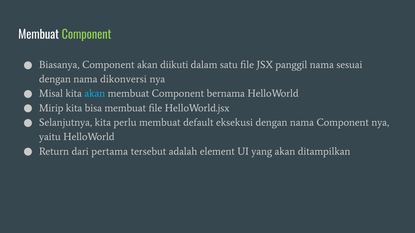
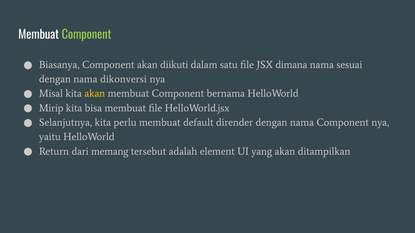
panggil: panggil -> dimana (291, 65)
akan colour: light blue -> yellow (95, 94)
eksekusi: eksekusi -> dirender (235, 123)
pertama: pertama -> memang (110, 152)
